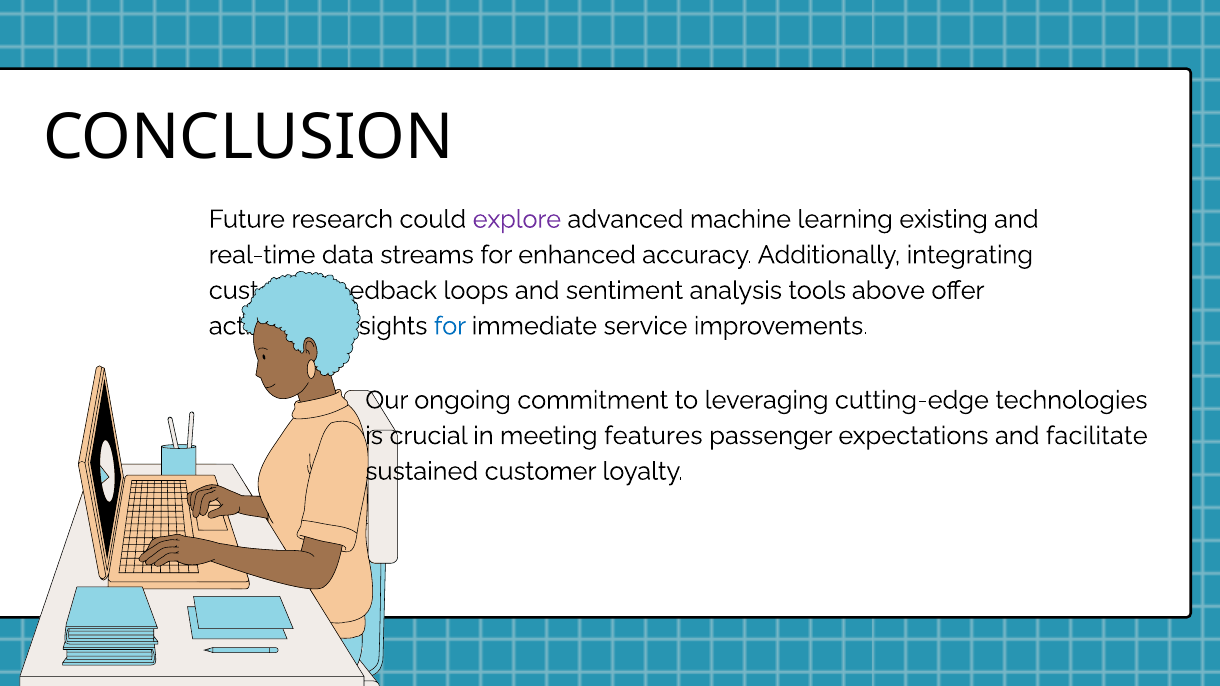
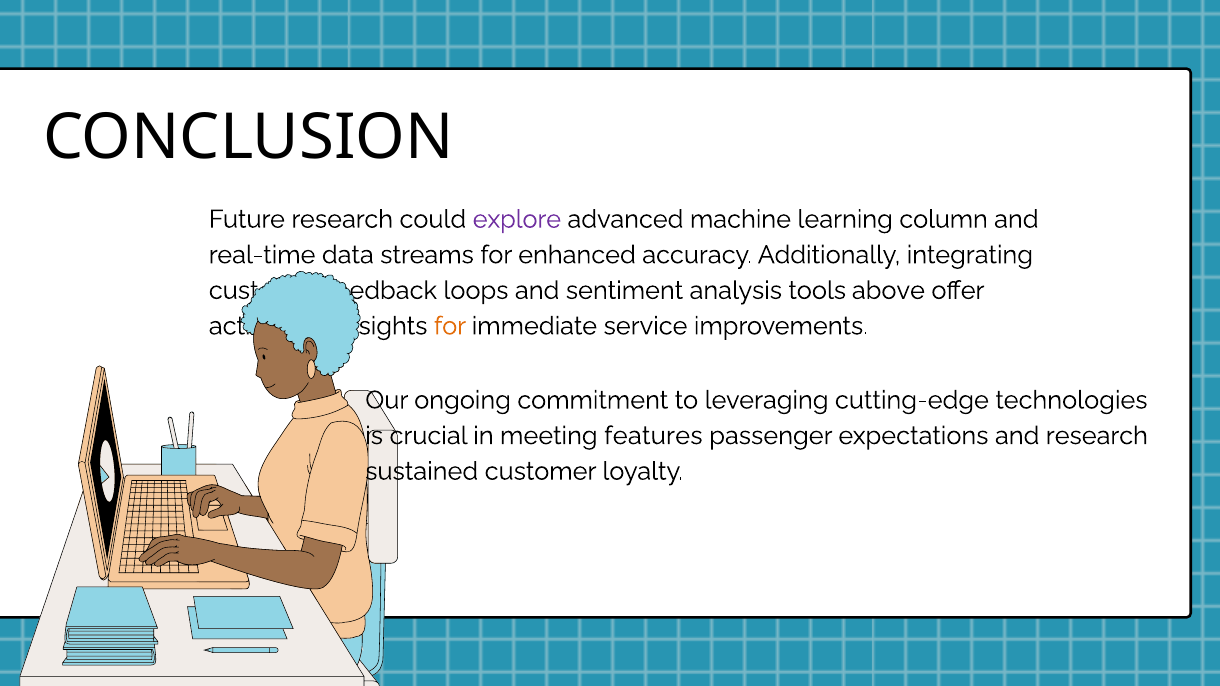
existing: existing -> column (944, 219)
for colour: blue -> orange (450, 326)
and facilitate: facilitate -> research (1097, 436)
